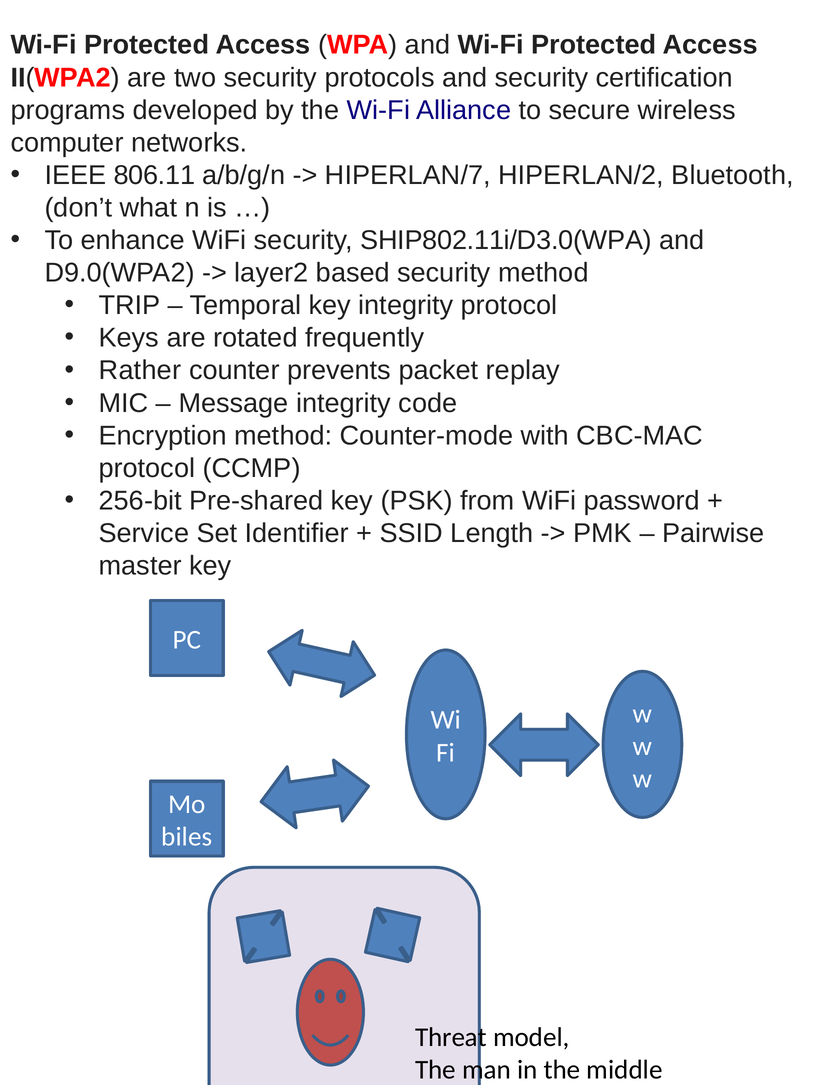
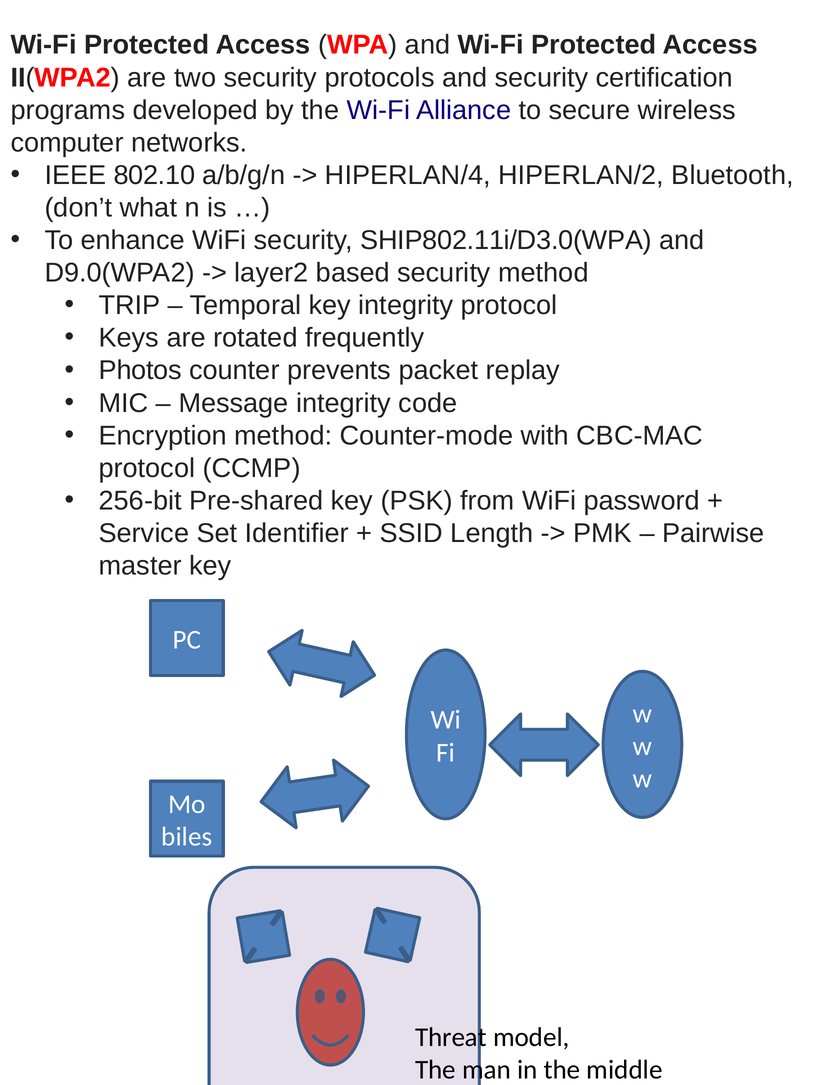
806.11: 806.11 -> 802.10 (154, 175)
HIPERLAN/7: HIPERLAN/7 -> HIPERLAN/4 (408, 175)
Rather: Rather -> Photos (140, 371)
